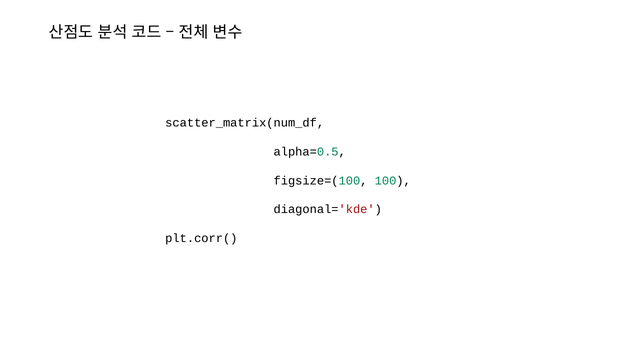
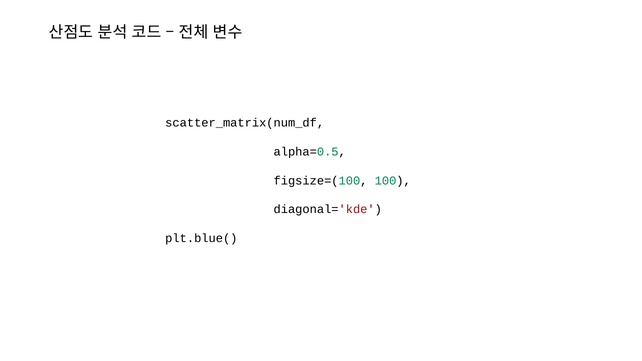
plt.corr(: plt.corr( -> plt.blue( (201, 238)
